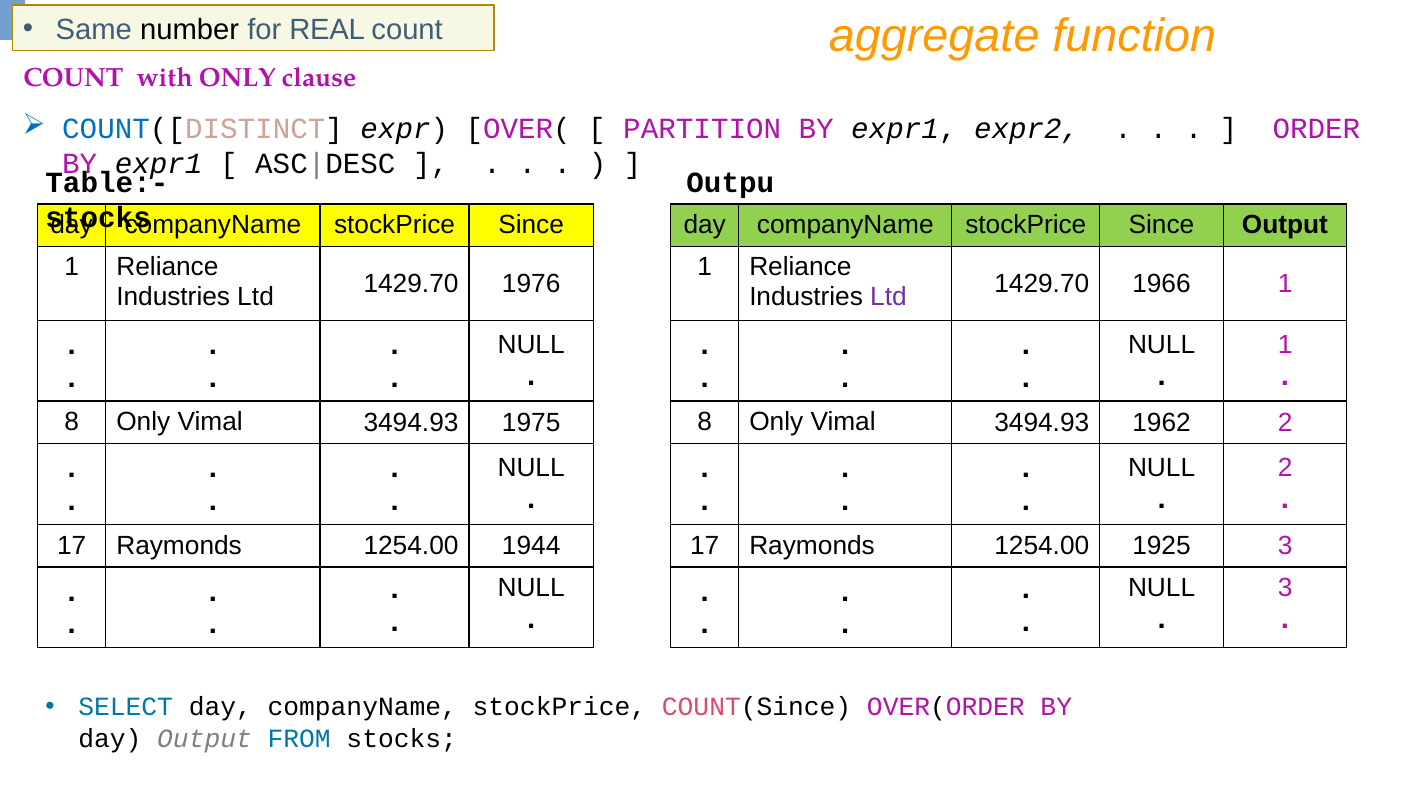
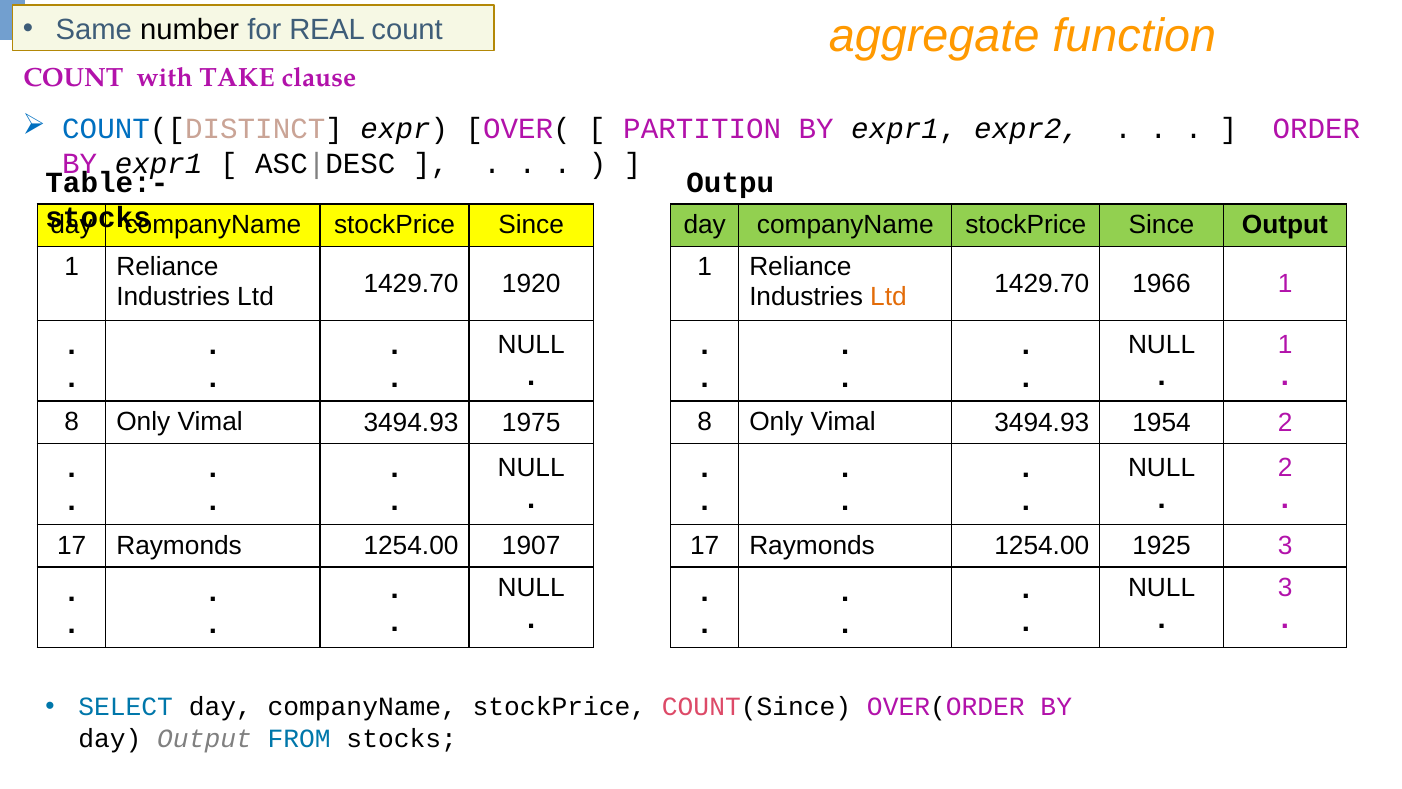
with ONLY: ONLY -> TAKE (237, 78)
1976: 1976 -> 1920 (531, 284)
Ltd colour: purple -> orange (889, 296)
1962: 1962 -> 1954 (1162, 423)
1944: 1944 -> 1907 (531, 546)
